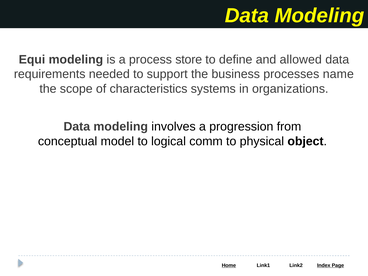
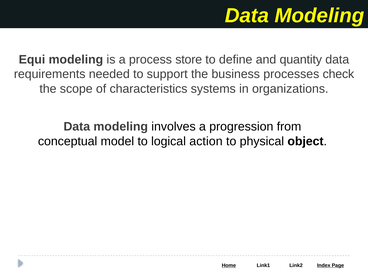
allowed: allowed -> quantity (301, 59)
name: name -> check (338, 74)
comm: comm -> action (206, 141)
